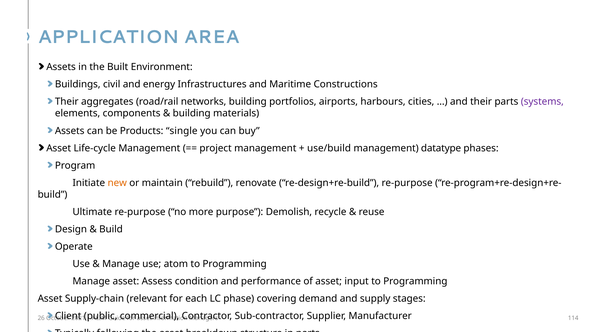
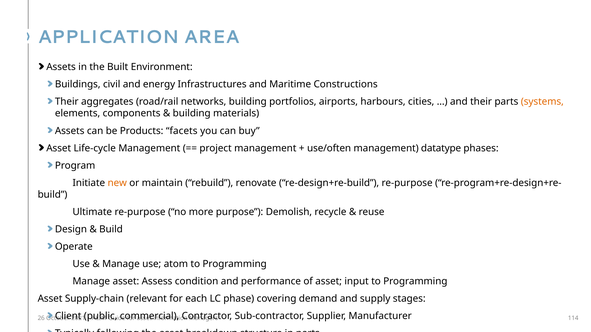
systems colour: purple -> orange (542, 102)
single: single -> facets (182, 131)
use/build: use/build -> use/often (329, 148)
